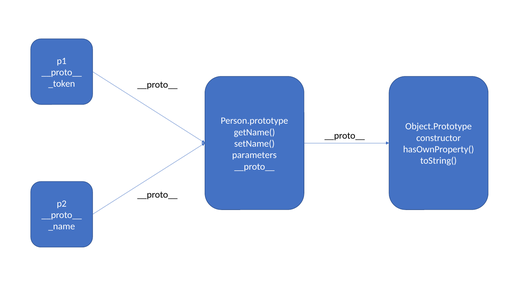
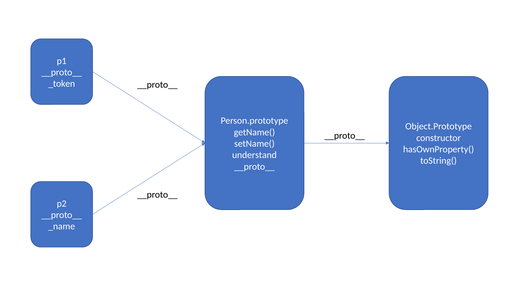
parameters: parameters -> understand (254, 155)
